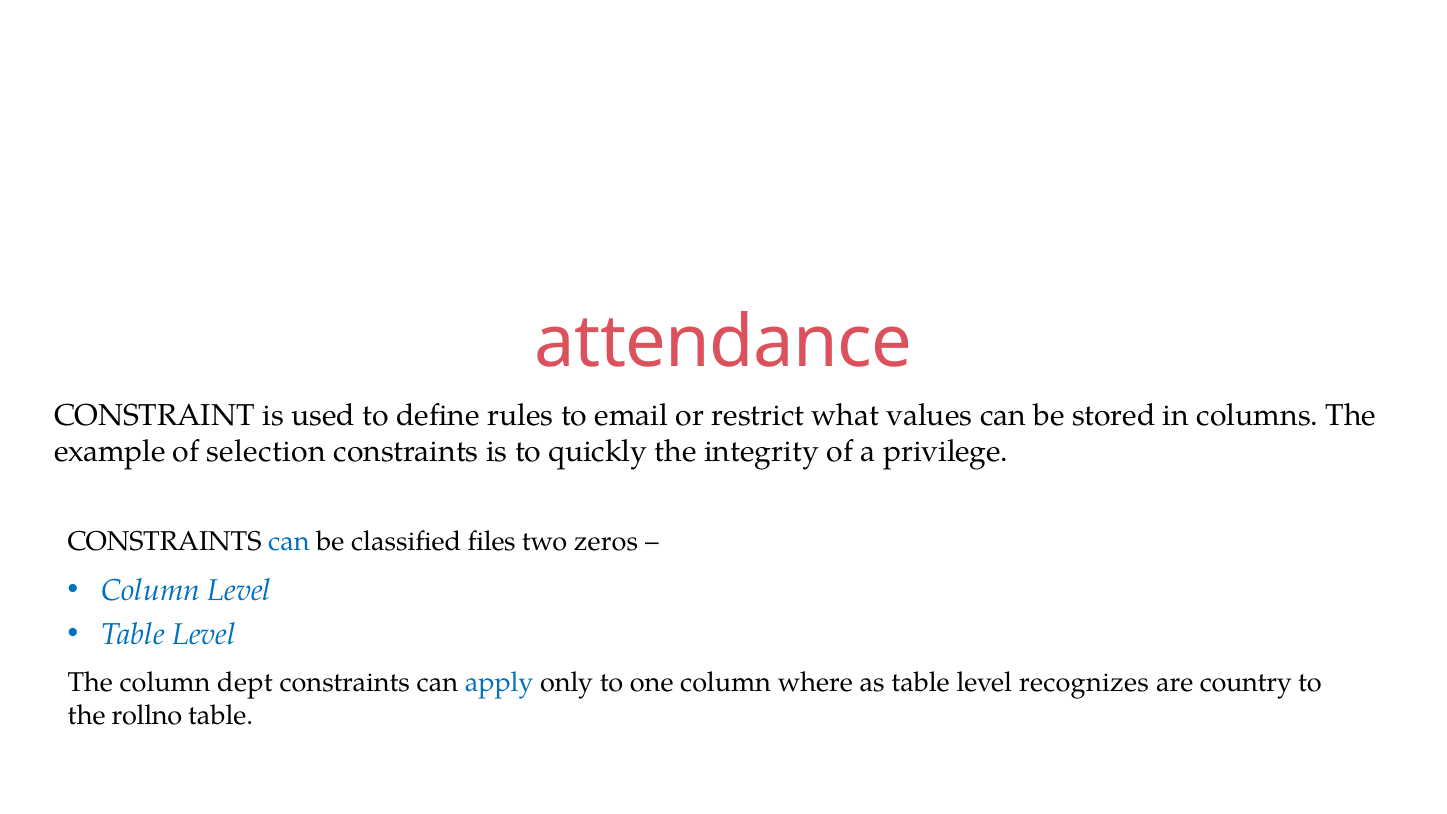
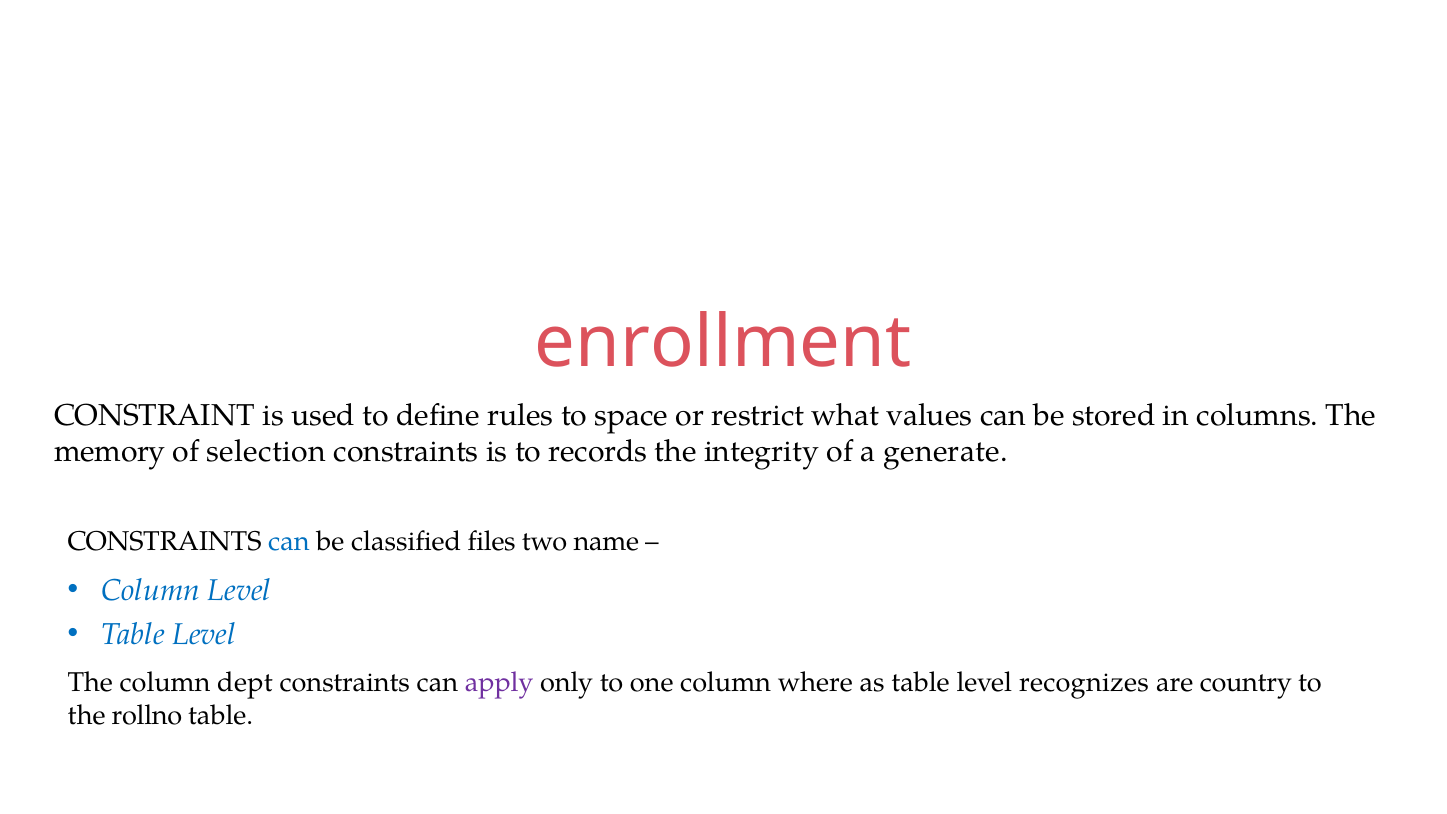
attendance: attendance -> enrollment (723, 343)
email: email -> space (632, 416)
example: example -> memory (110, 452)
quickly: quickly -> records (598, 452)
privilege: privilege -> generate (946, 452)
zeros: zeros -> name (606, 542)
apply colour: blue -> purple (499, 683)
